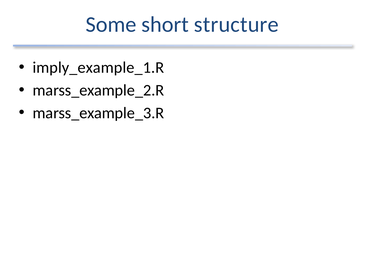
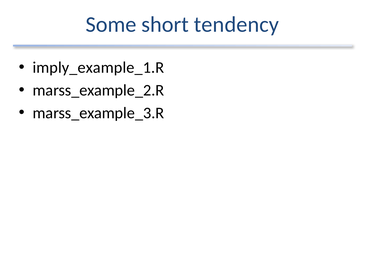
structure: structure -> tendency (236, 24)
